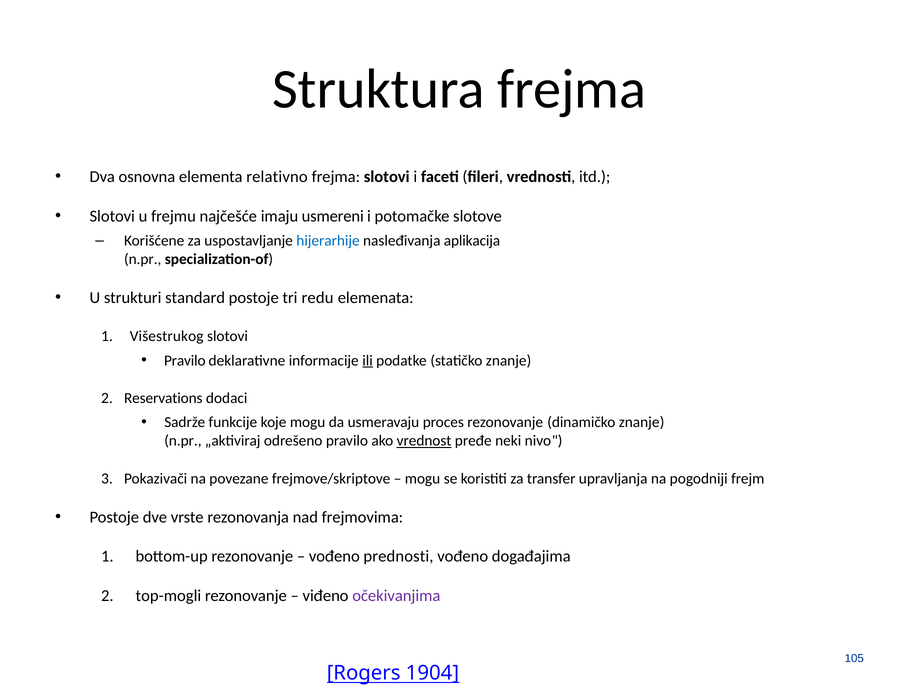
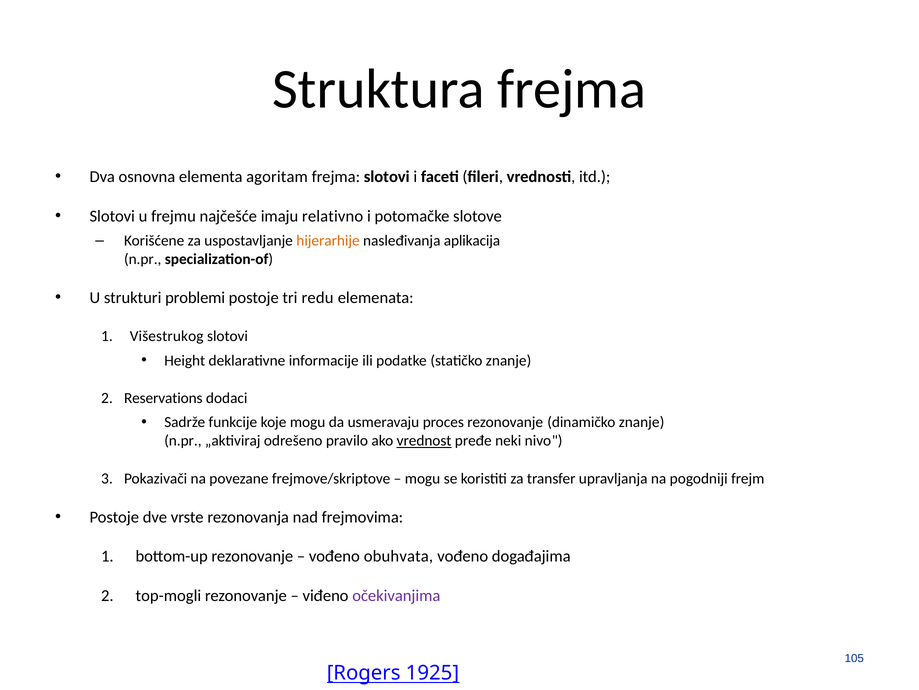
relativno: relativno -> agoritam (277, 177)
usmereni: usmereni -> relativno (333, 216)
hijerarhije colour: blue -> orange (328, 241)
standard: standard -> problemi (195, 298)
Pravilo: Pravilo -> Height (185, 360)
ili underline: present -> none (368, 360)
prednosti: prednosti -> obuhvata (398, 556)
1904: 1904 -> 1925 (432, 672)
